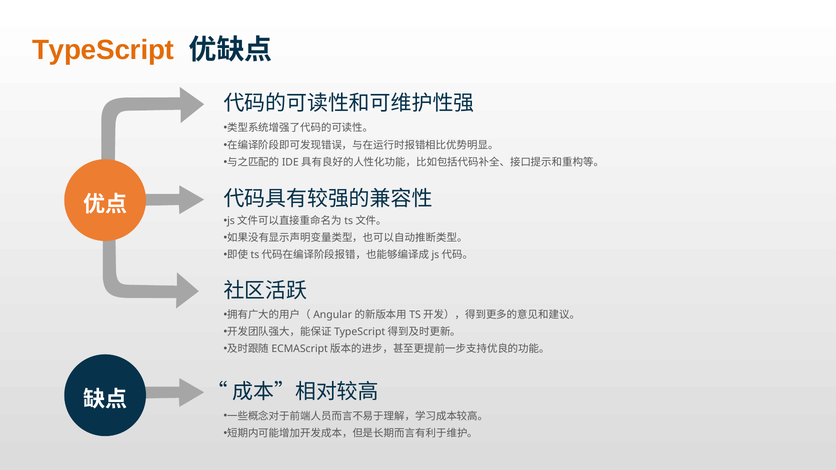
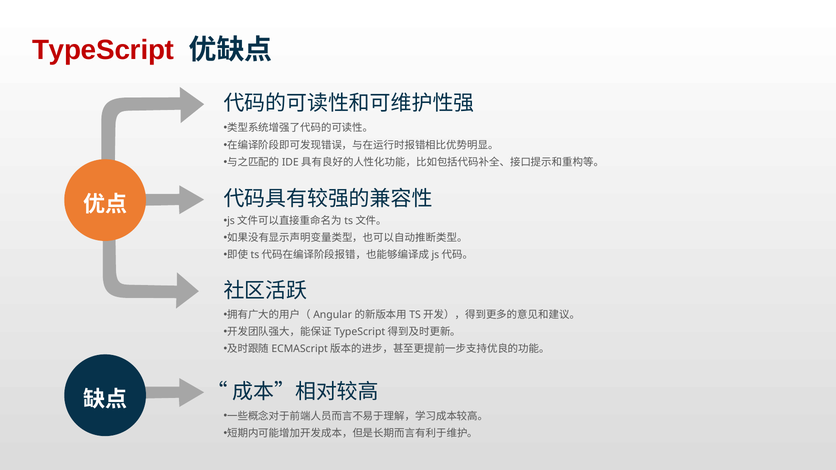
TypeScript colour: orange -> red (103, 50)
